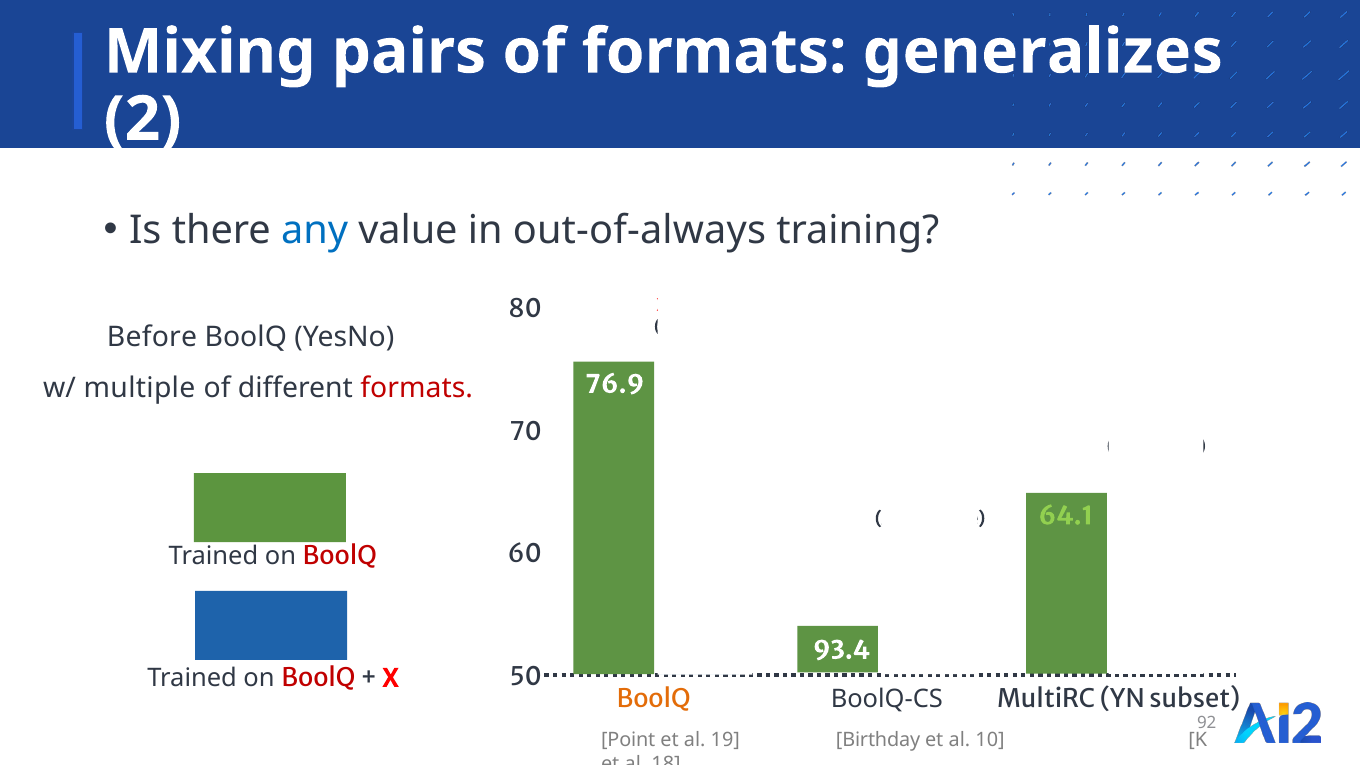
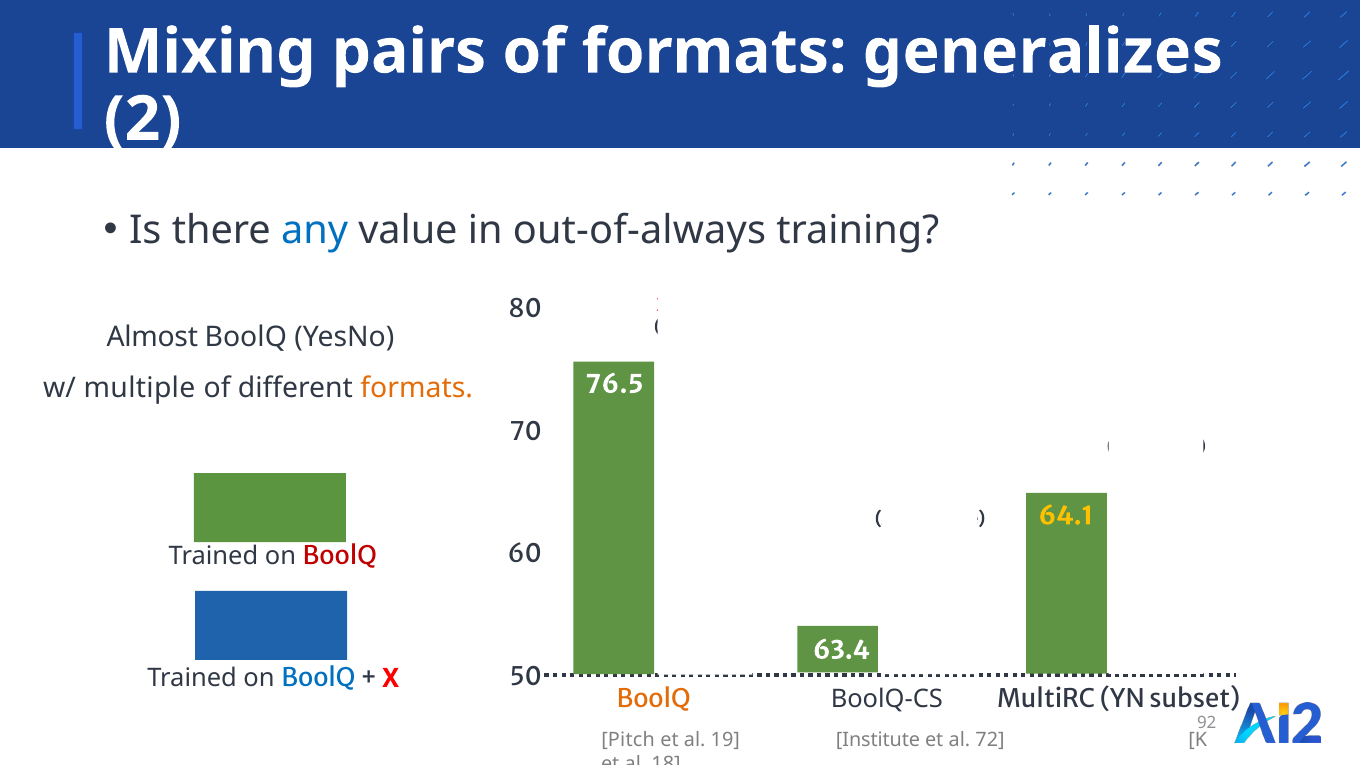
Before: Before -> Almost (152, 337)
76.9: 76.9 -> 76.5 (614, 384)
formats colour: red -> orange (417, 388)
64.1 colour: light green -> yellow (1066, 516)
93.4: 93.4 -> 63.4 (842, 650)
BoolQ colour: red -> blue (318, 678)
Point: Point -> Pitch (628, 740)
Birthday: Birthday -> Institute (878, 740)
10: 10 -> 72 (990, 740)
